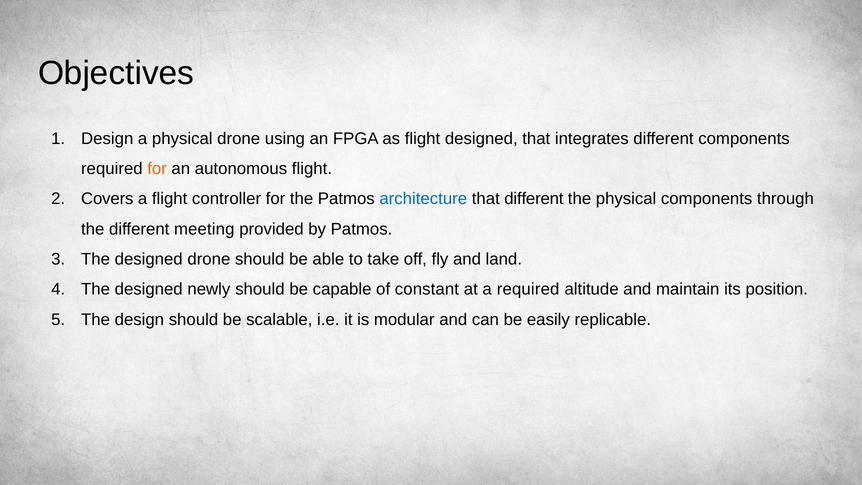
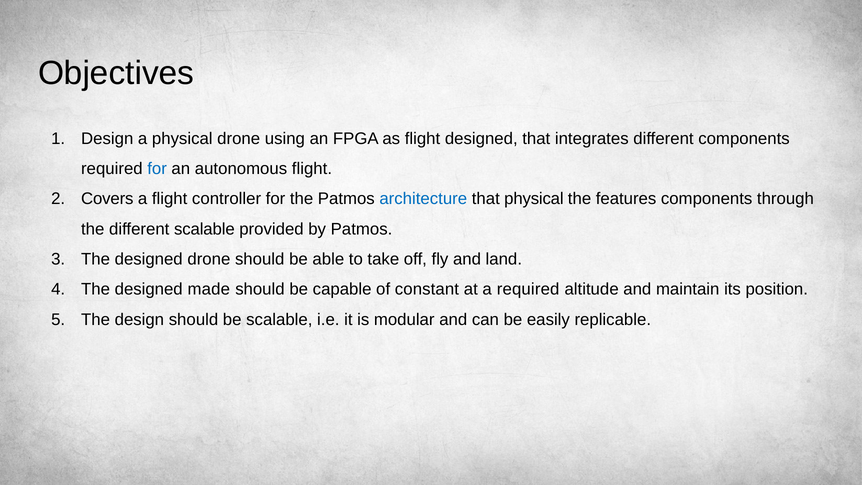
for colour: orange -> blue (157, 169)
that different: different -> physical (534, 199)
the physical: physical -> features (626, 199)
different meeting: meeting -> scalable (204, 229)
newly: newly -> made (209, 289)
